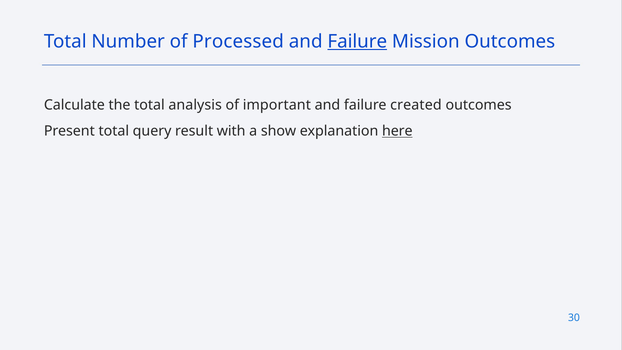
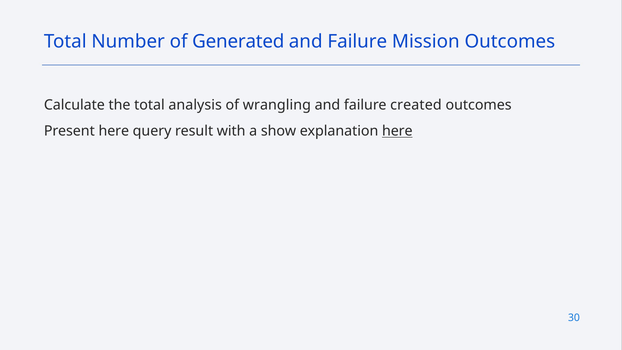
Processed: Processed -> Generated (238, 41)
Failure underline: present -> none (357, 41)
important: important -> wrangling (277, 105)
Present total: total -> here (114, 131)
